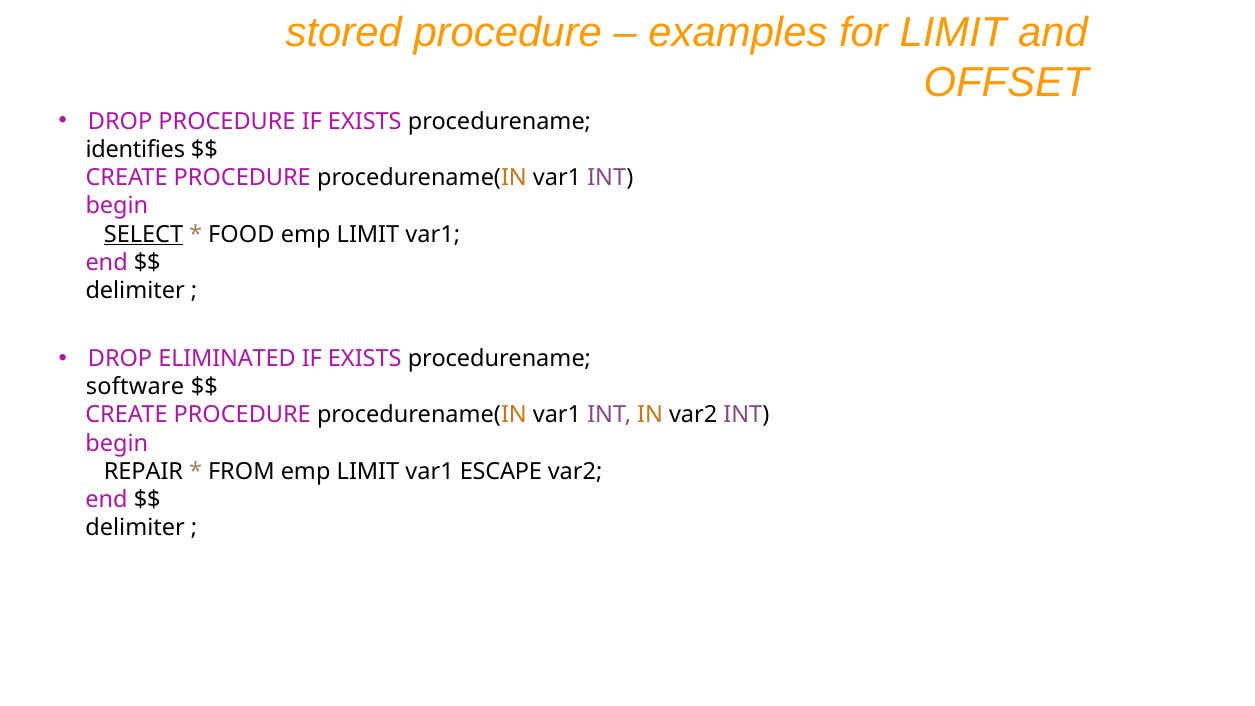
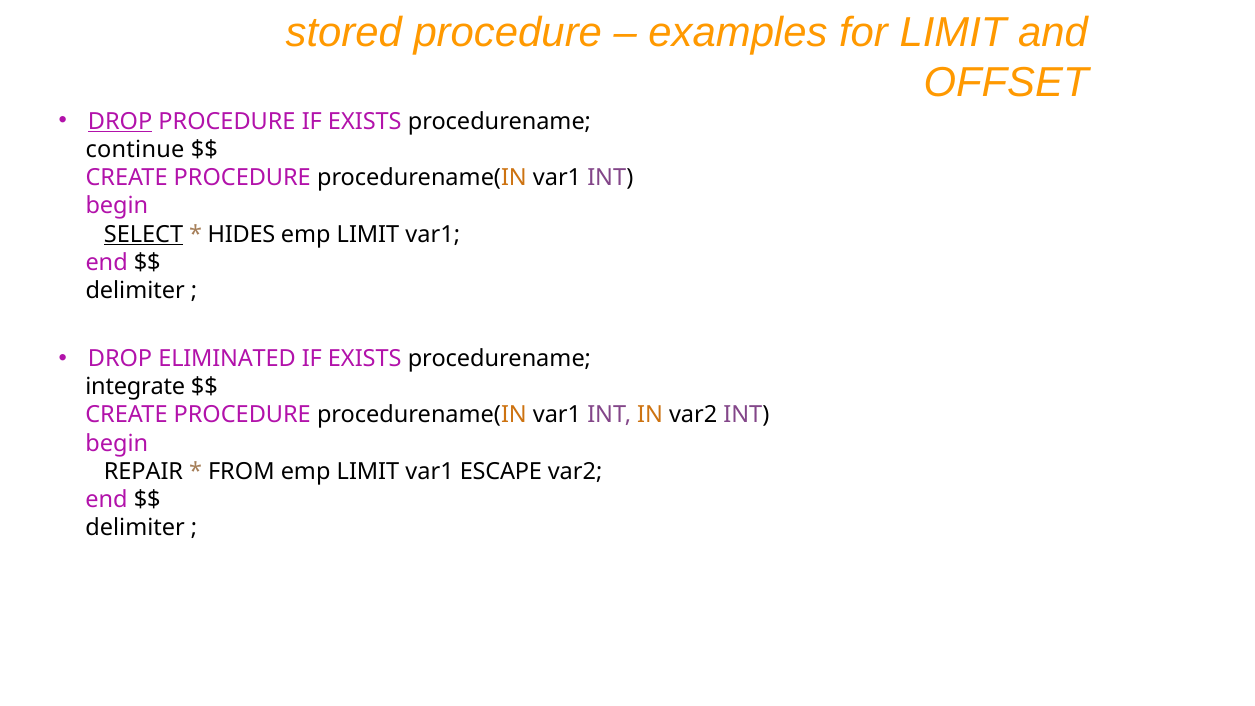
DROP underline: none -> present (120, 121)
identifies: identifies -> continue (135, 150)
FOOD: FOOD -> HIDES (242, 234)
software: software -> integrate (135, 387)
